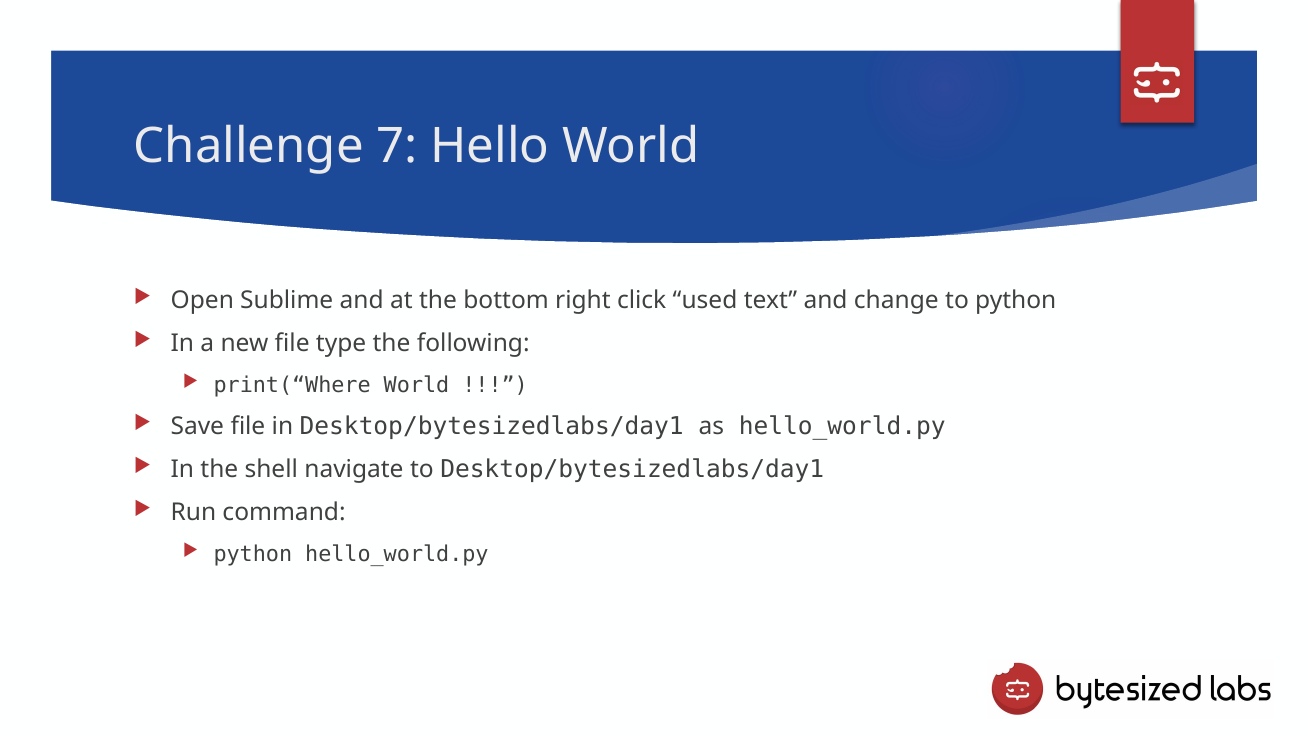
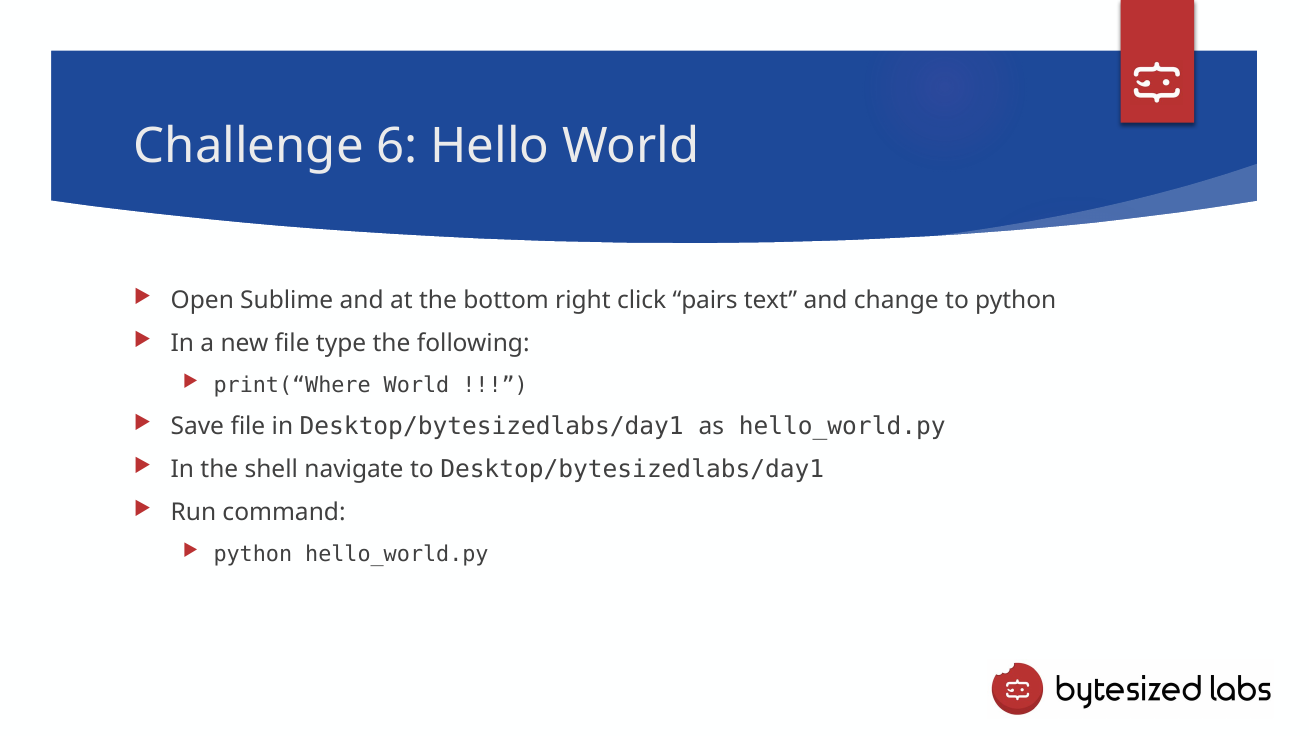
7: 7 -> 6 (397, 146)
used: used -> pairs (705, 301)
